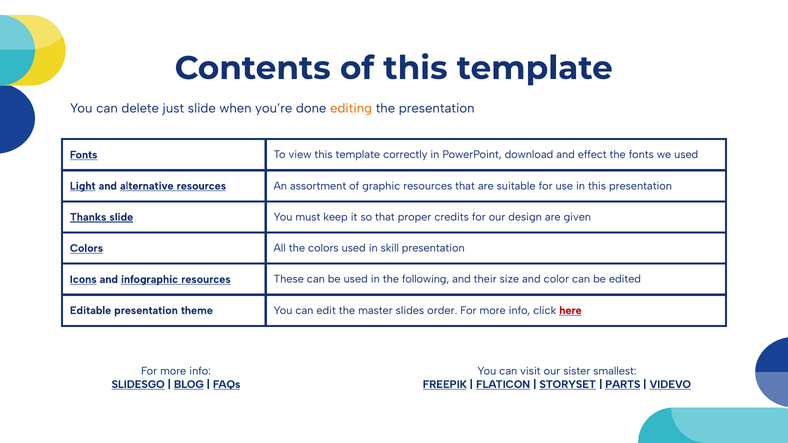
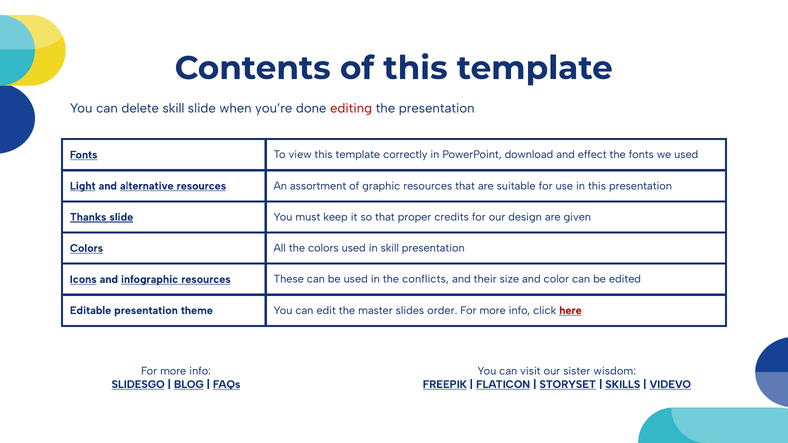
delete just: just -> skill (173, 108)
editing colour: orange -> red (351, 108)
following: following -> conflicts (426, 280)
smallest: smallest -> wisdom (615, 371)
PARTS: PARTS -> SKILLS (623, 385)
